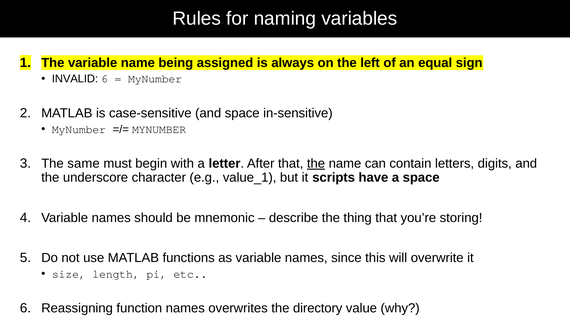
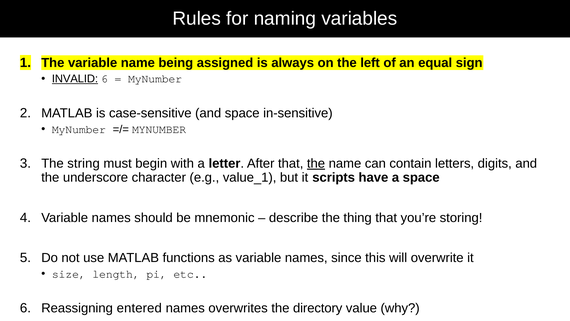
INVALID underline: none -> present (75, 79)
same: same -> string (84, 163)
function: function -> entered (139, 308)
